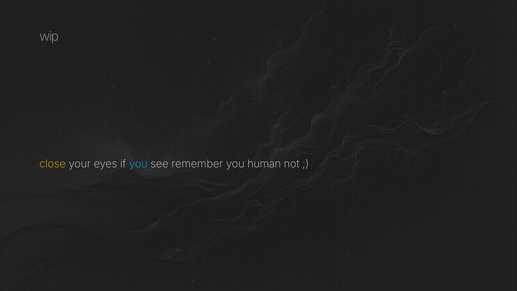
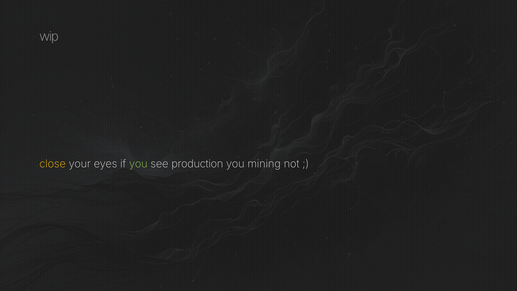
you colour: light blue -> light green (138, 164)
remember: remember -> production (197, 164)
human: human -> mining (264, 164)
